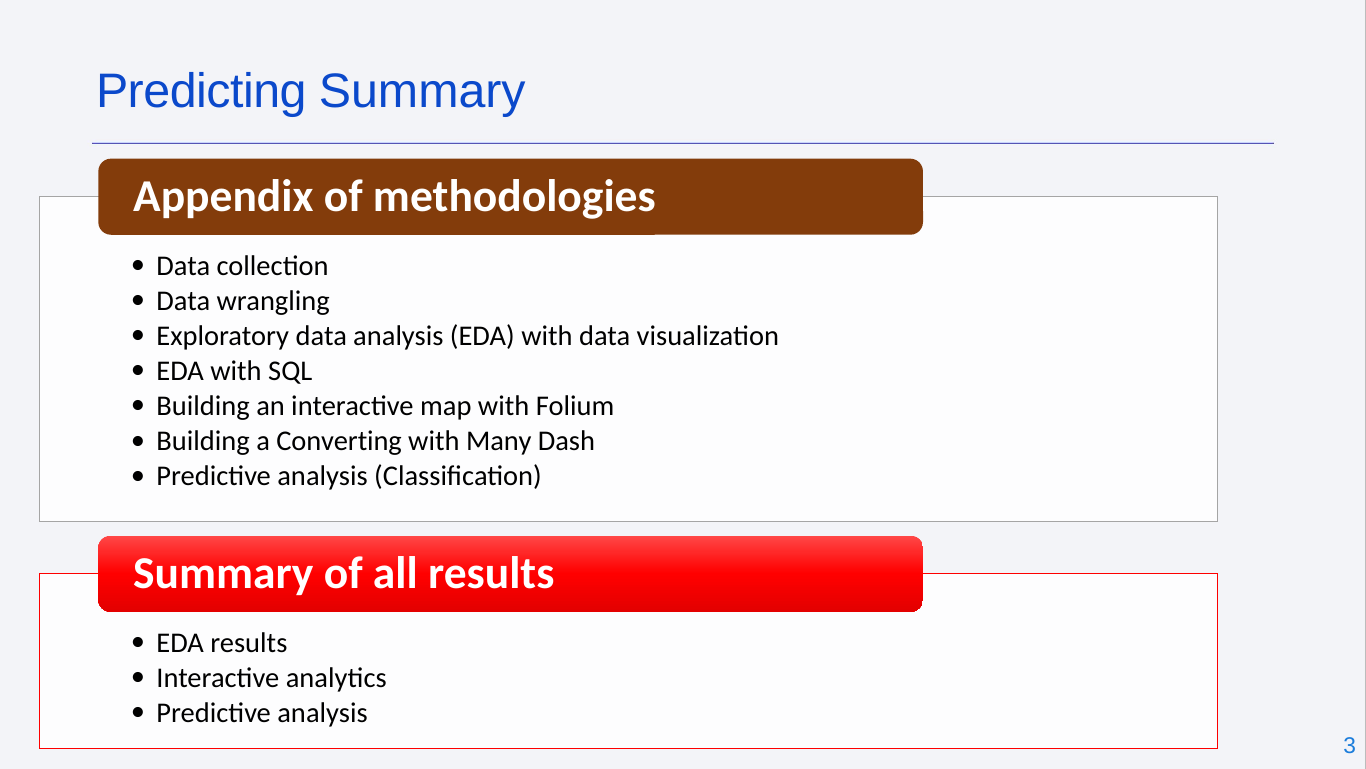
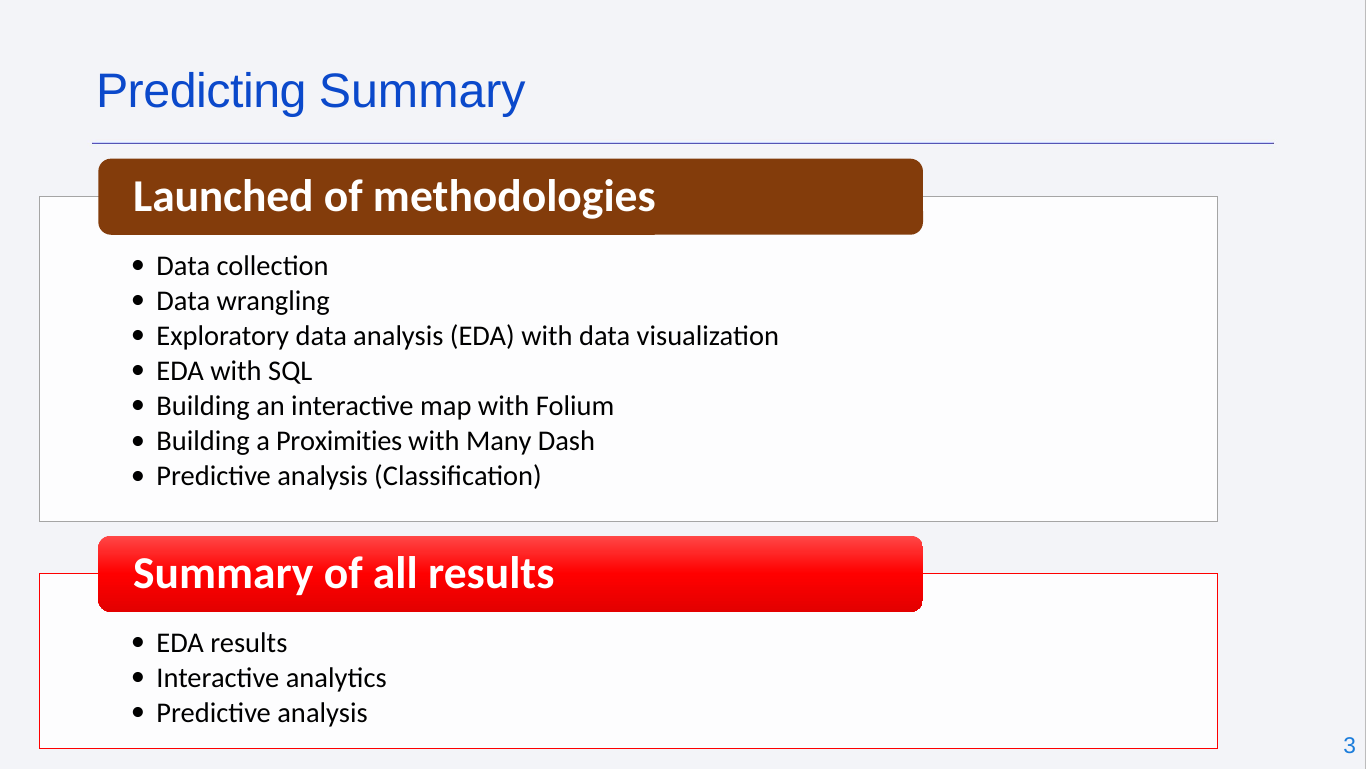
Appendix: Appendix -> Launched (223, 196)
Converting: Converting -> Proximities (339, 440)
